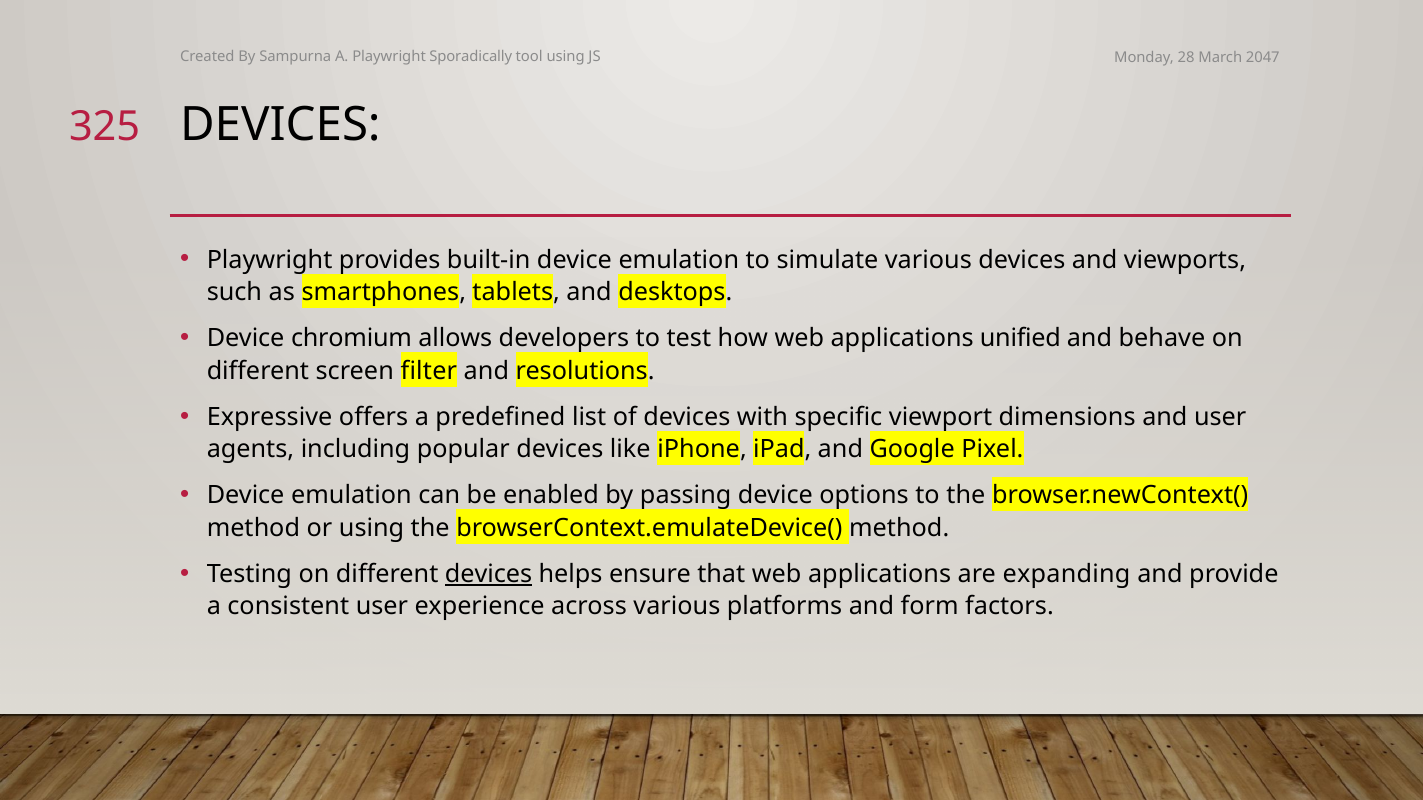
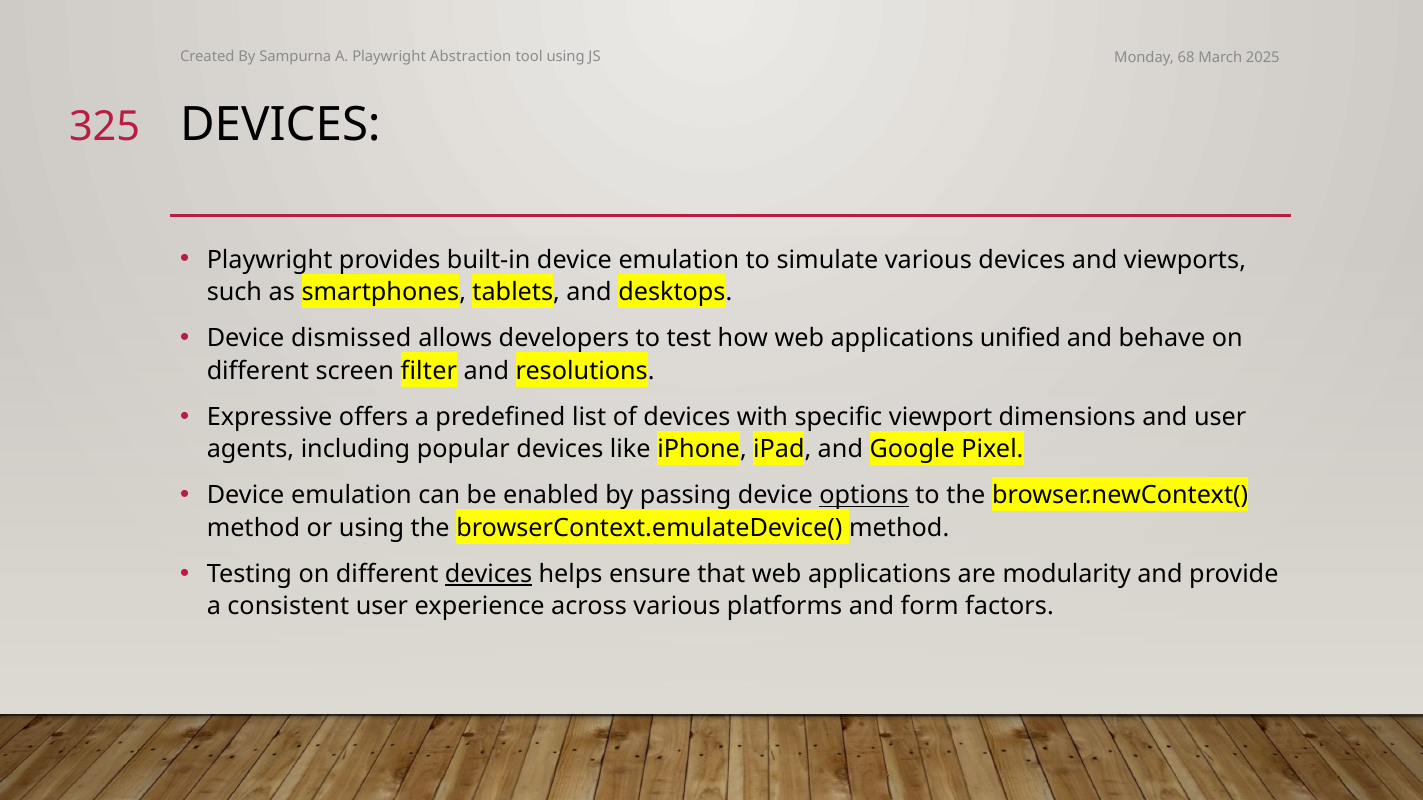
Sporadically: Sporadically -> Abstraction (471, 56)
28: 28 -> 68 (1186, 58)
2047: 2047 -> 2025 (1263, 58)
chromium: chromium -> dismissed (351, 338)
options underline: none -> present (864, 496)
expanding: expanding -> modularity (1067, 574)
